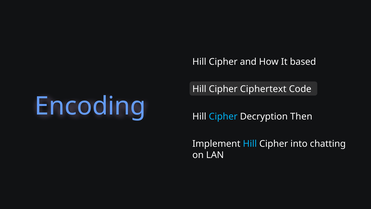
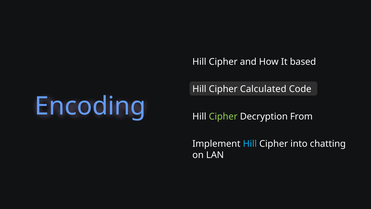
Ciphertext: Ciphertext -> Calculated (263, 89)
Cipher colour: light blue -> light green (223, 116)
Then: Then -> From (301, 116)
